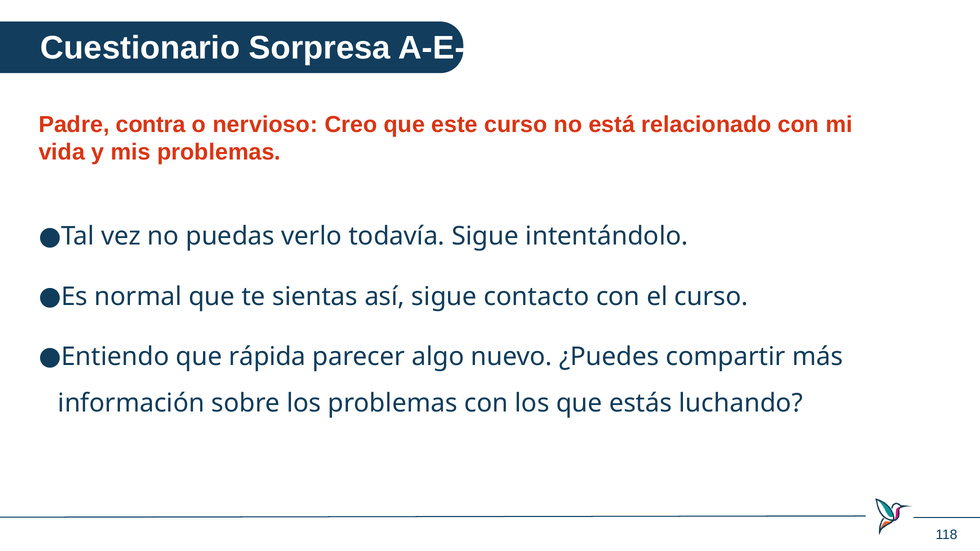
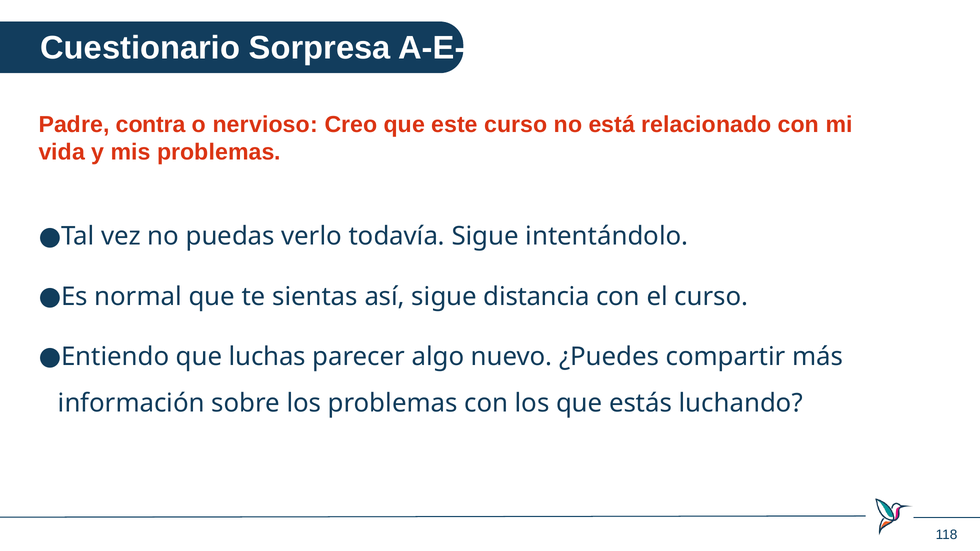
contacto: contacto -> distancia (537, 297)
rápida: rápida -> luchas (267, 357)
